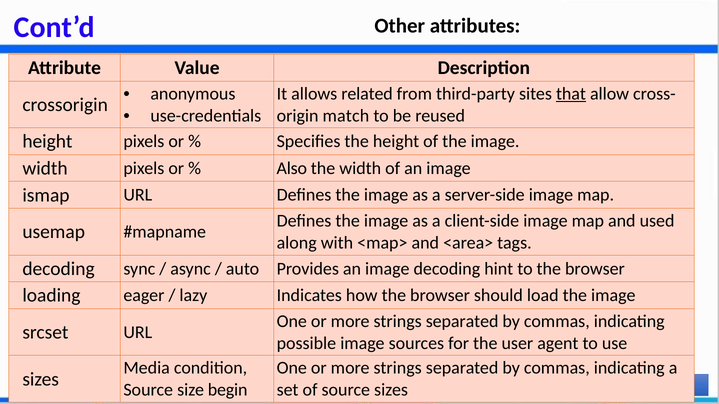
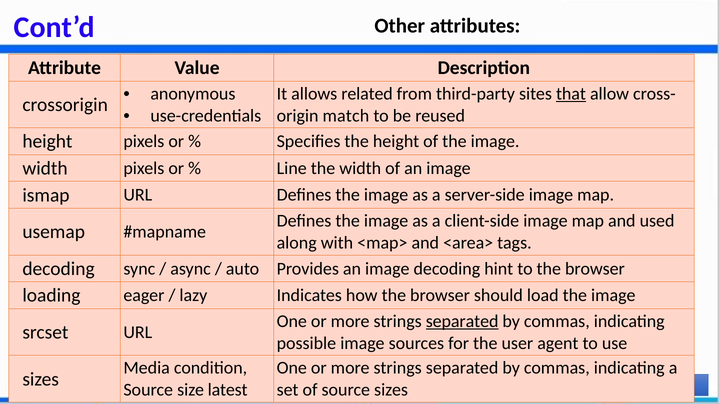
Also: Also -> Line (292, 168)
separated underline: none -> present (462, 322)
begin: begin -> latest (228, 390)
